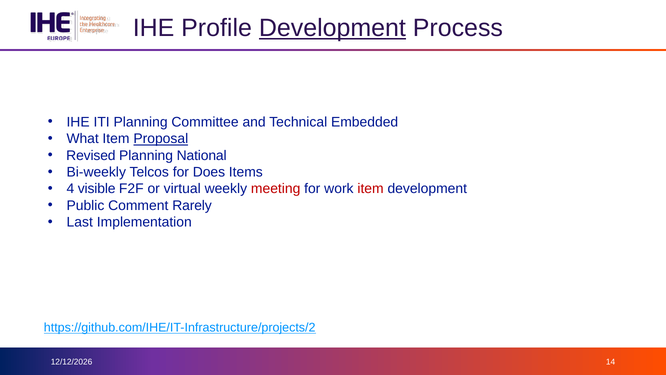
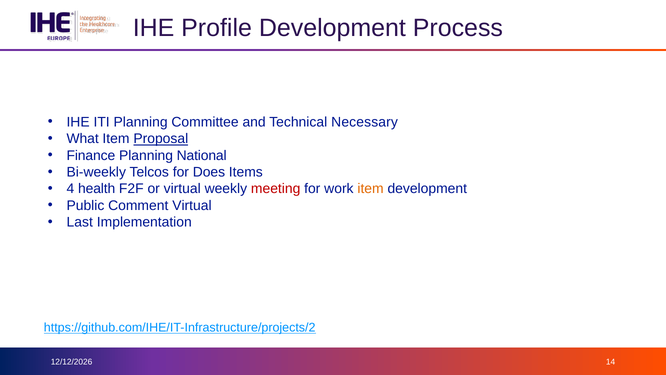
Development underline: present -> none (332, 28)
Embedded: Embedded -> Necessary (365, 122)
Revised: Revised -> Finance (91, 155)
visible: visible -> health (97, 189)
item colour: red -> orange (371, 189)
Comment Rarely: Rarely -> Virtual (192, 205)
